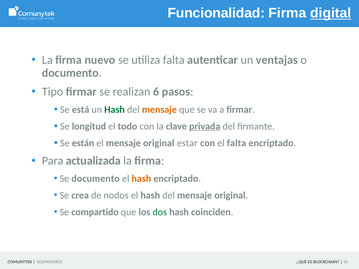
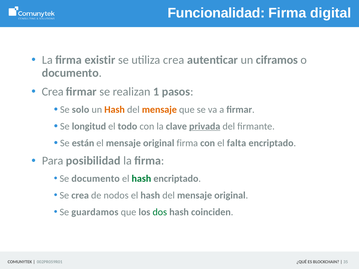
digital underline: present -> none (331, 13)
nuevo: nuevo -> existir (100, 60)
utiliza falta: falta -> crea (174, 60)
ventajas: ventajas -> ciframos (277, 60)
Tipo: Tipo -> Crea (53, 92)
6: 6 -> 1 (156, 92)
está: está -> solo (81, 110)
Hash colour: green -> orange (115, 110)
original estar: estar -> firma (187, 143)
actualizada: actualizada -> posibilidad (93, 161)
hash colour: orange -> green (141, 179)
compartido: compartido -> guardamos (95, 212)
